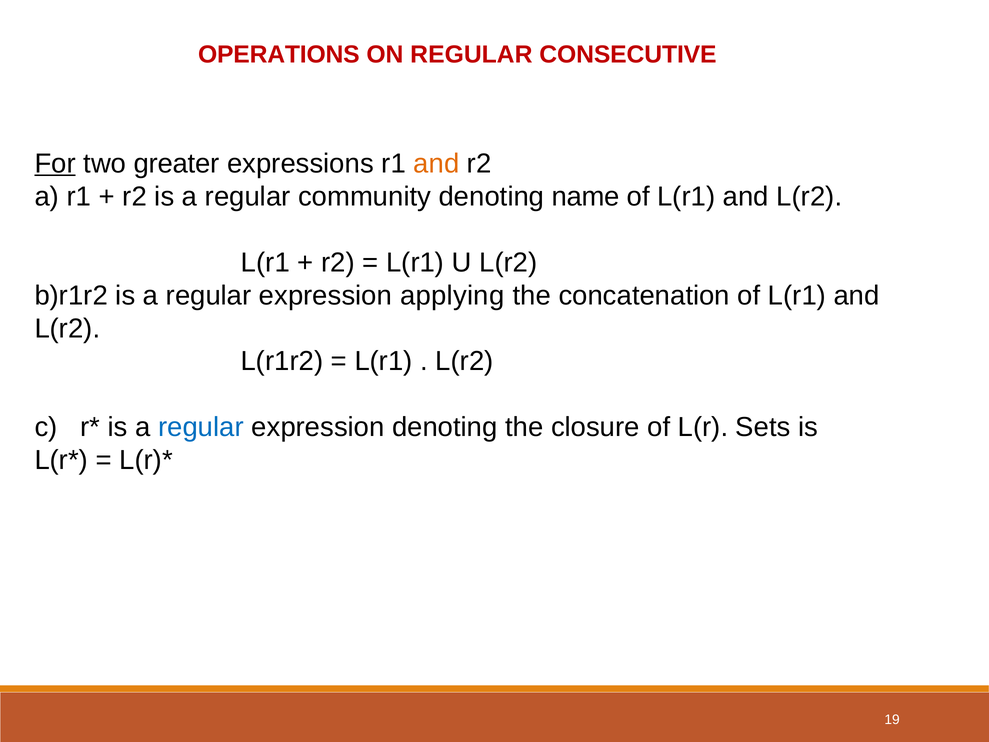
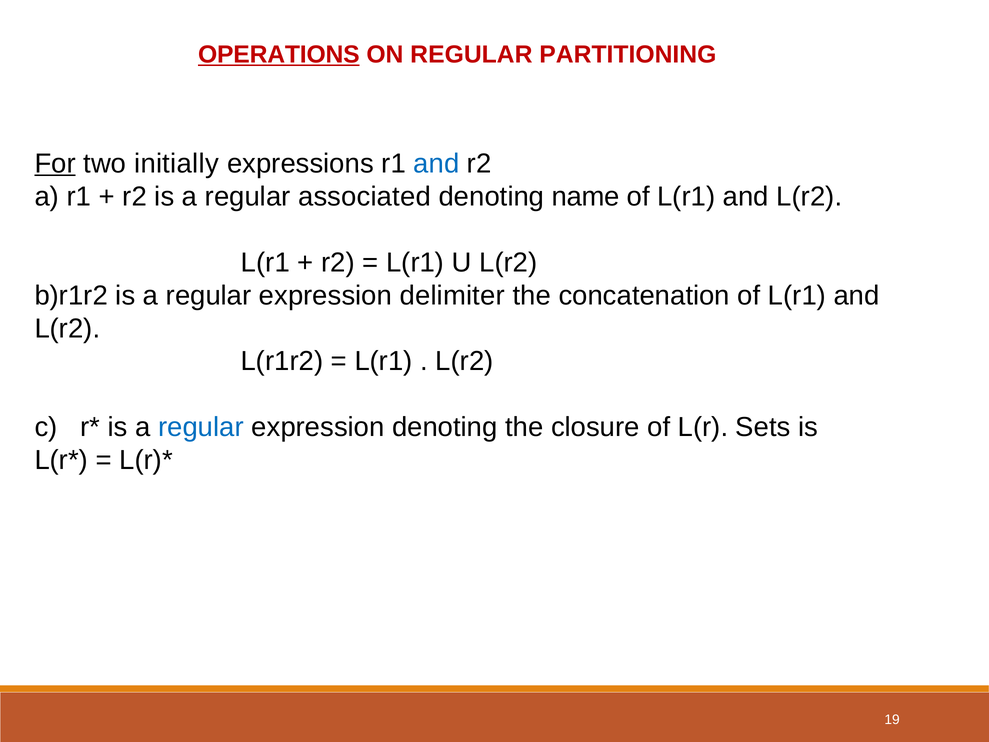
OPERATIONS underline: none -> present (279, 54)
CONSECUTIVE: CONSECUTIVE -> PARTITIONING (628, 54)
greater: greater -> initially (176, 163)
and colour: orange -> blue (436, 163)
community: community -> associated (364, 196)
applying: applying -> delimiter (452, 295)
